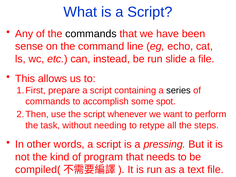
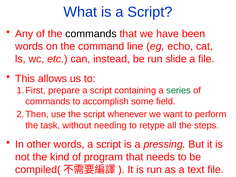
sense: sense -> words (29, 46)
series colour: black -> green (179, 90)
spot: spot -> field (166, 101)
